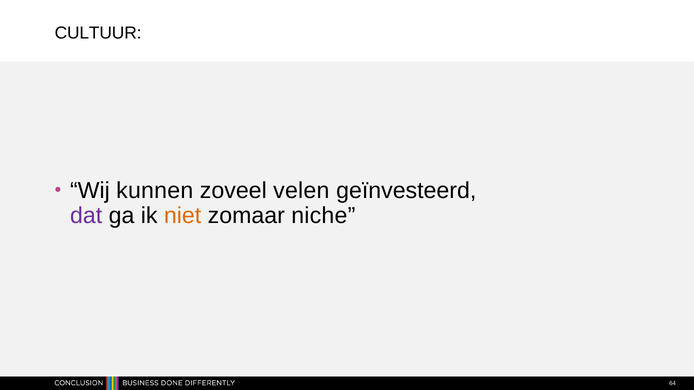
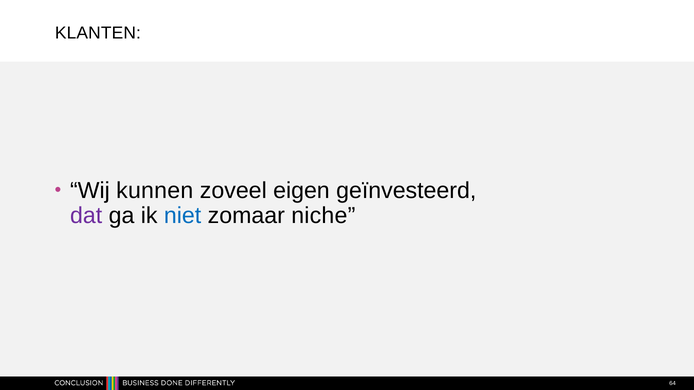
CULTUUR: CULTUUR -> KLANTEN (98, 33)
velen: velen -> eigen (301, 191)
niet colour: orange -> blue (183, 216)
